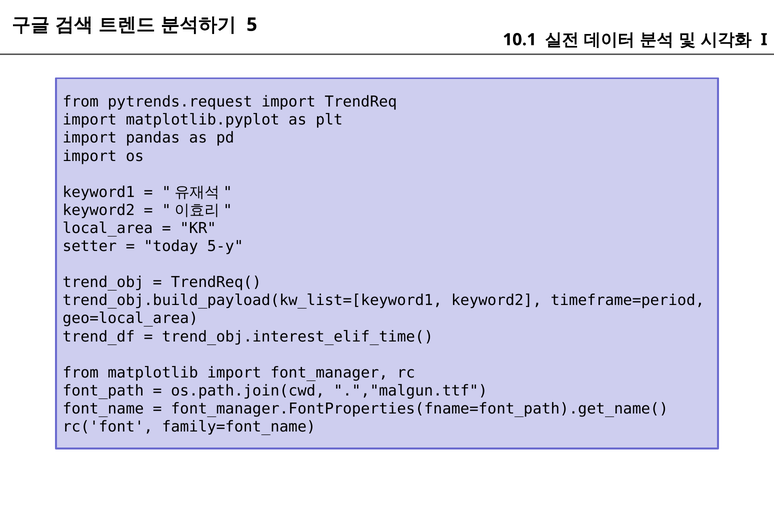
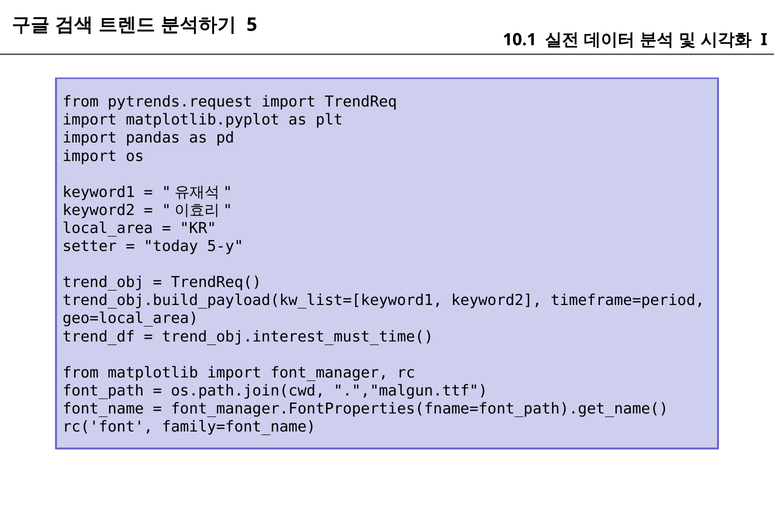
trend_obj.interest_elif_time(: trend_obj.interest_elif_time( -> trend_obj.interest_must_time( (298, 337)
